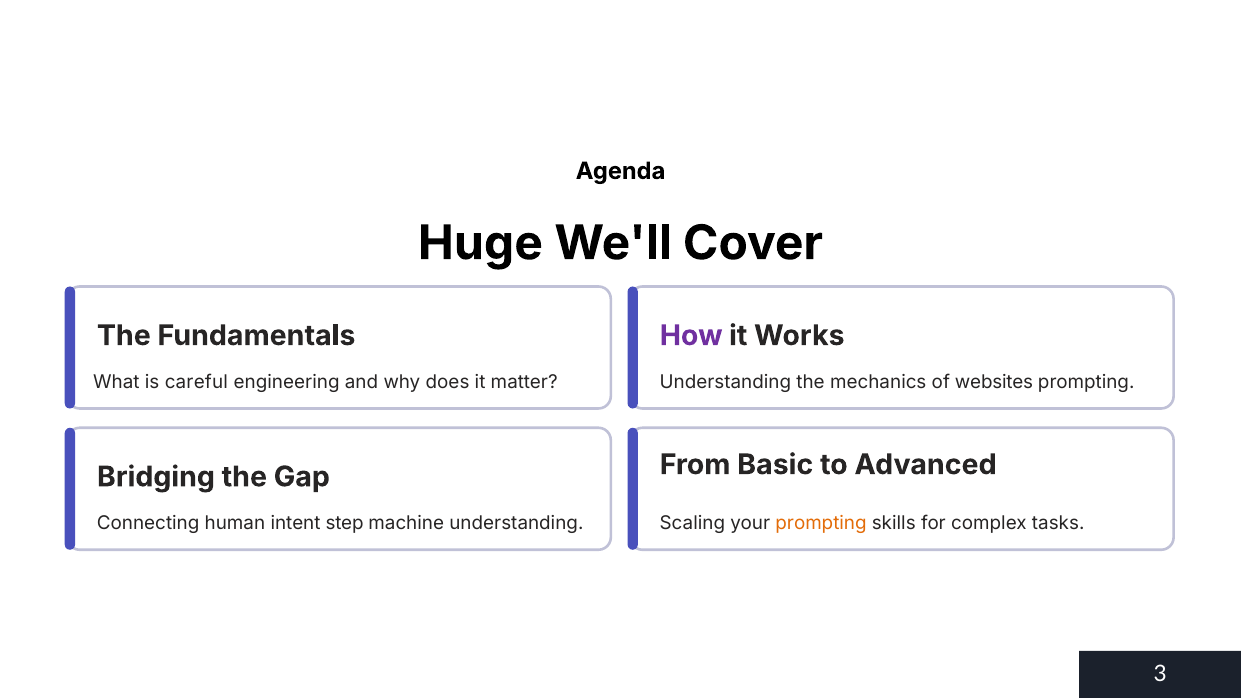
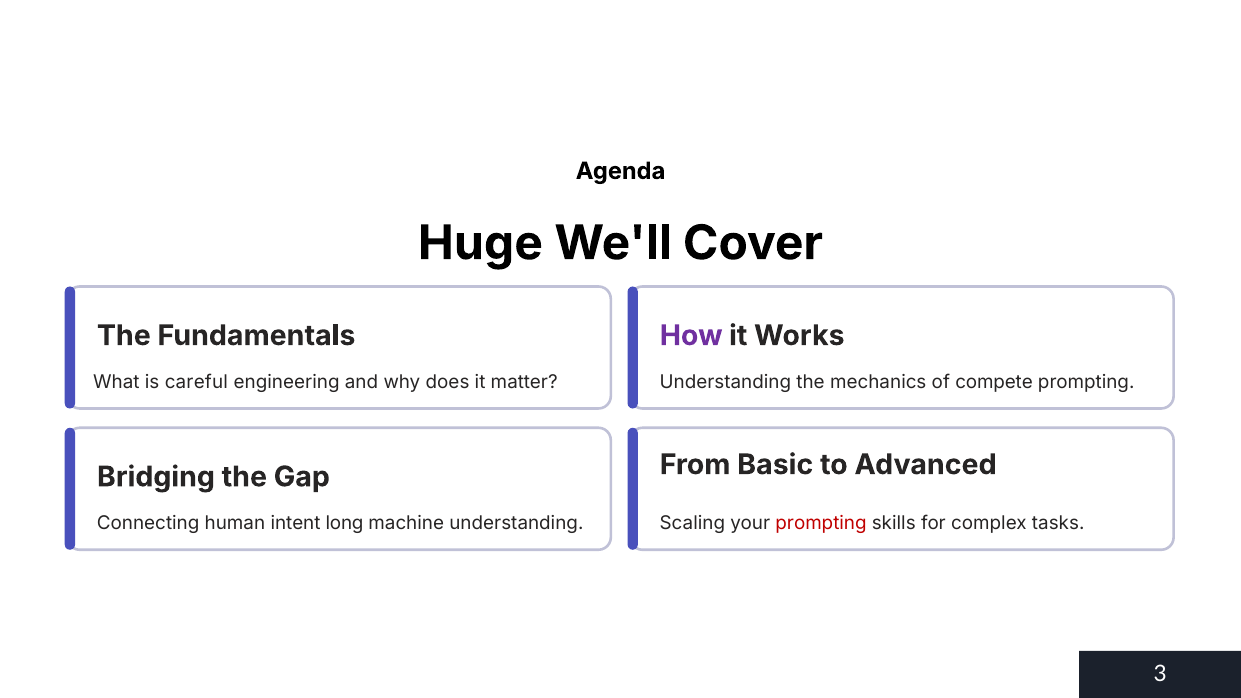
websites: websites -> compete (994, 383)
step: step -> long (345, 524)
prompting colour: orange -> red (821, 524)
